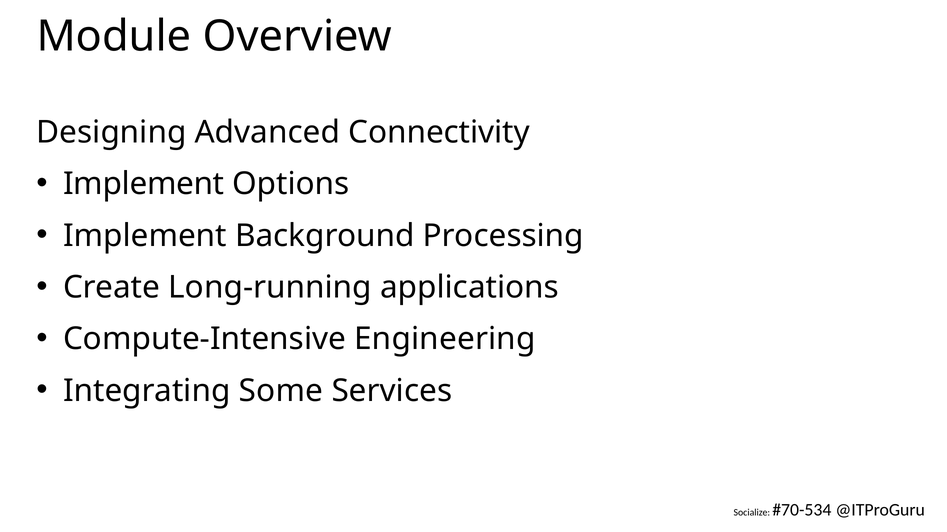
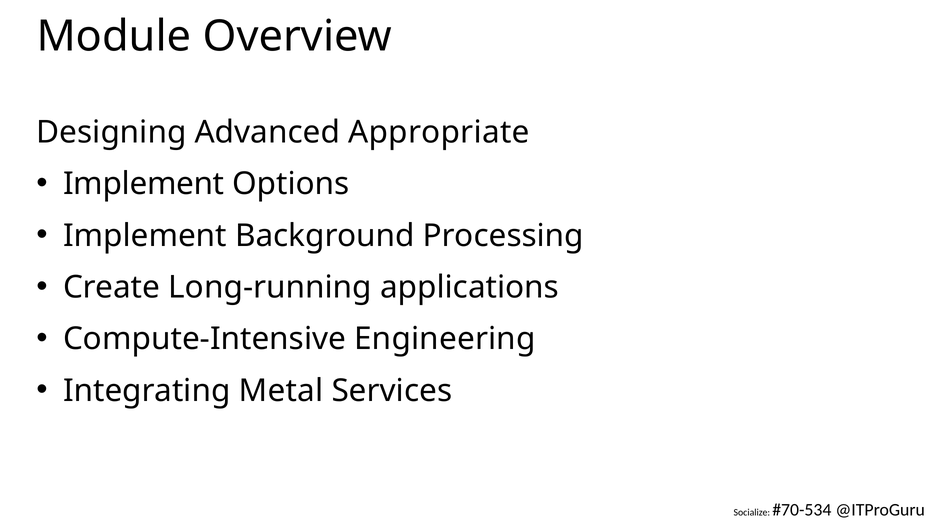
Connectivity: Connectivity -> Appropriate (439, 132)
Some: Some -> Metal (281, 391)
